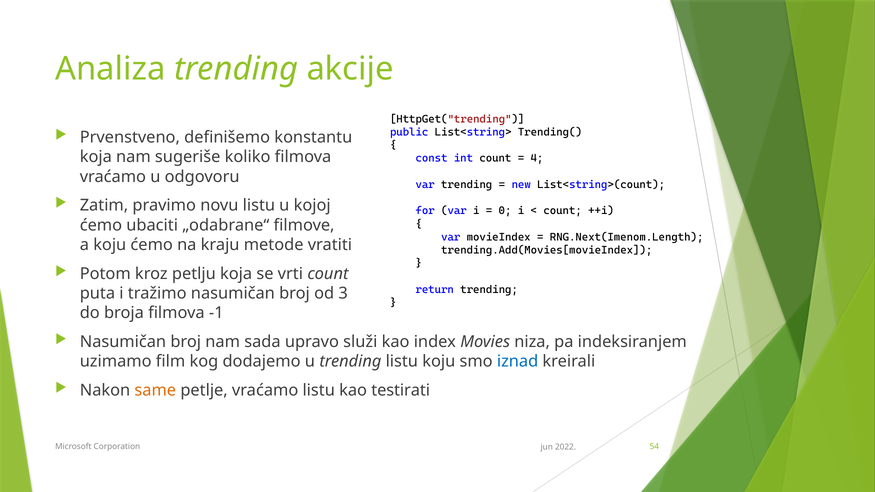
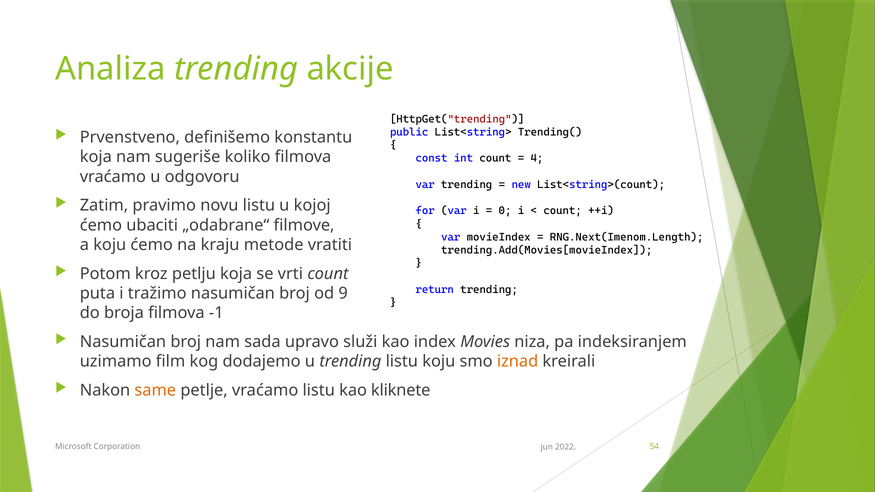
3: 3 -> 9 (343, 293)
iznad colour: blue -> orange (518, 362)
testirati: testirati -> kliknete (401, 390)
